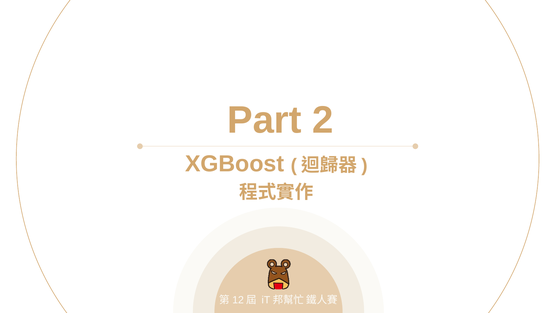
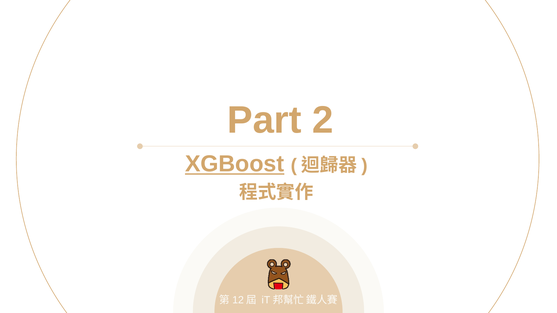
XGBoost underline: none -> present (235, 164)
